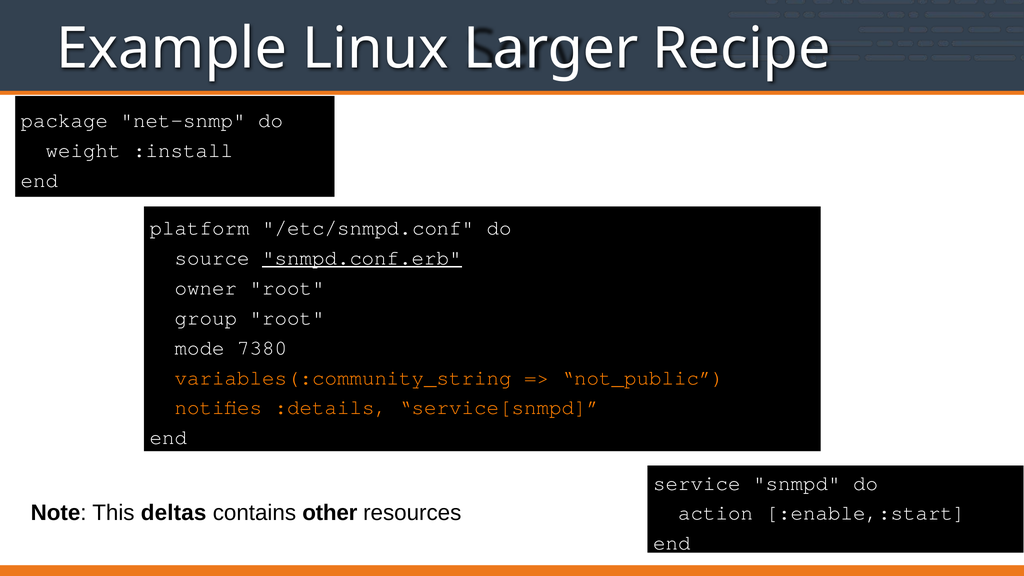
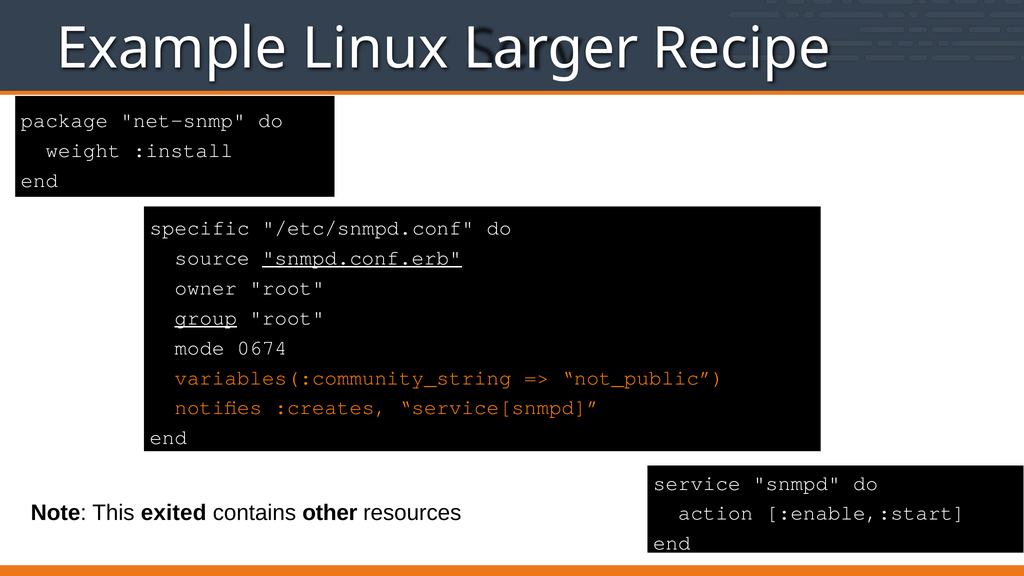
platform: platform -> specific (200, 228)
group underline: none -> present (206, 318)
7380: 7380 -> 0674 (262, 348)
:details: :details -> :creates (331, 408)
deltas: deltas -> exited (174, 513)
